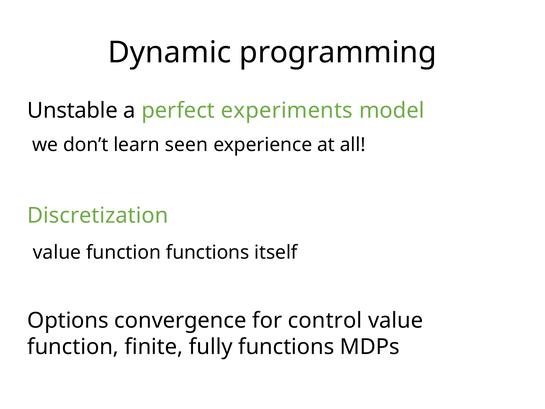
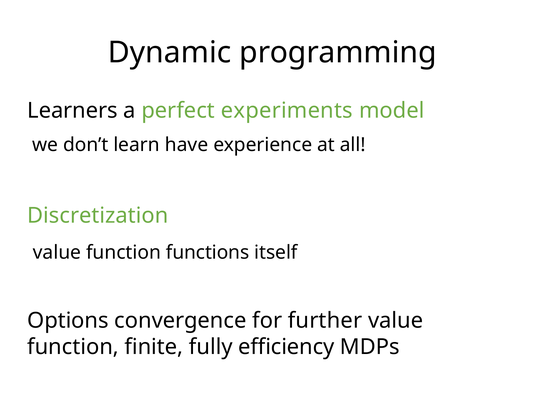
Unstable: Unstable -> Learners (72, 110)
seen: seen -> have (187, 145)
control: control -> further (325, 320)
fully functions: functions -> efficiency (286, 347)
